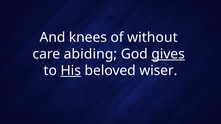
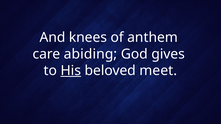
without: without -> anthem (153, 38)
gives underline: present -> none (168, 54)
wiser: wiser -> meet (158, 71)
